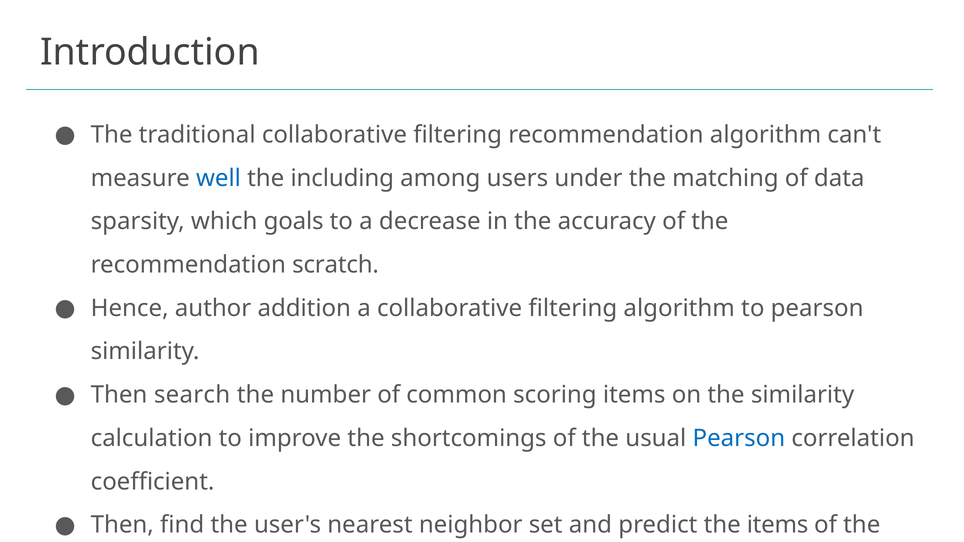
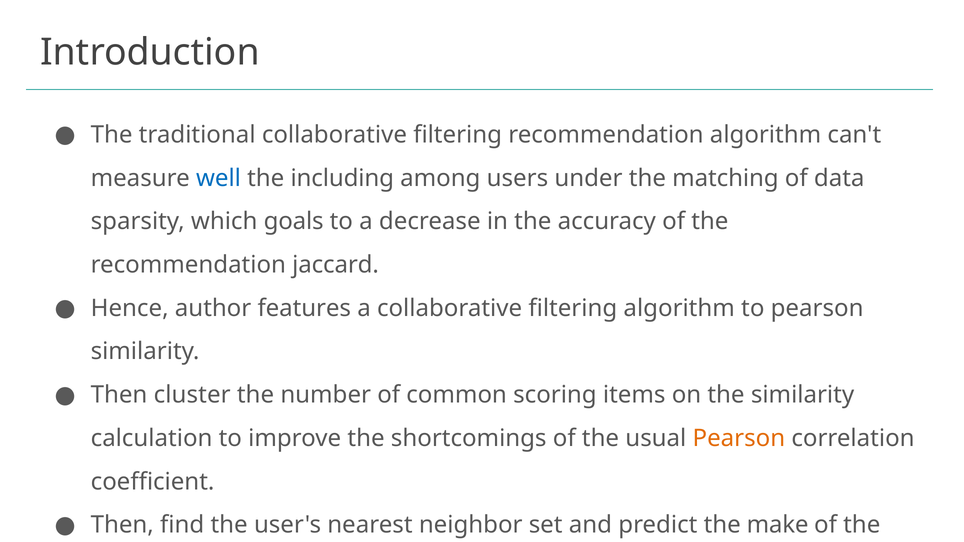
recommendation scratch: scratch -> jaccard (336, 265)
addition: addition -> features (304, 308)
search: search -> cluster (192, 395)
Pearson colour: blue -> orange (739, 438)
the items: items -> make (778, 525)
